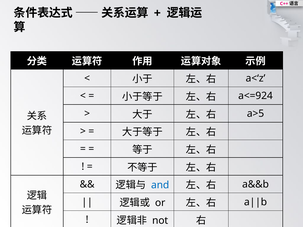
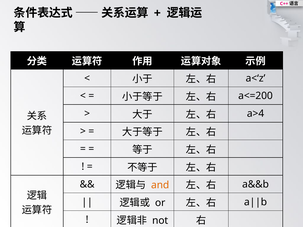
a<=924: a<=924 -> a<=200 (255, 96)
a>5: a>5 -> a>4 (256, 114)
and colour: blue -> orange (160, 185)
